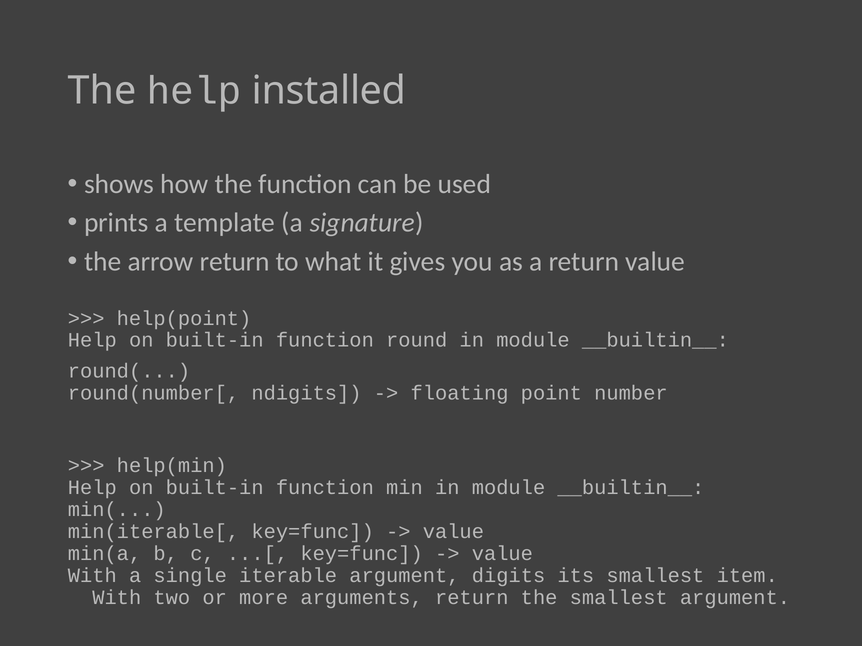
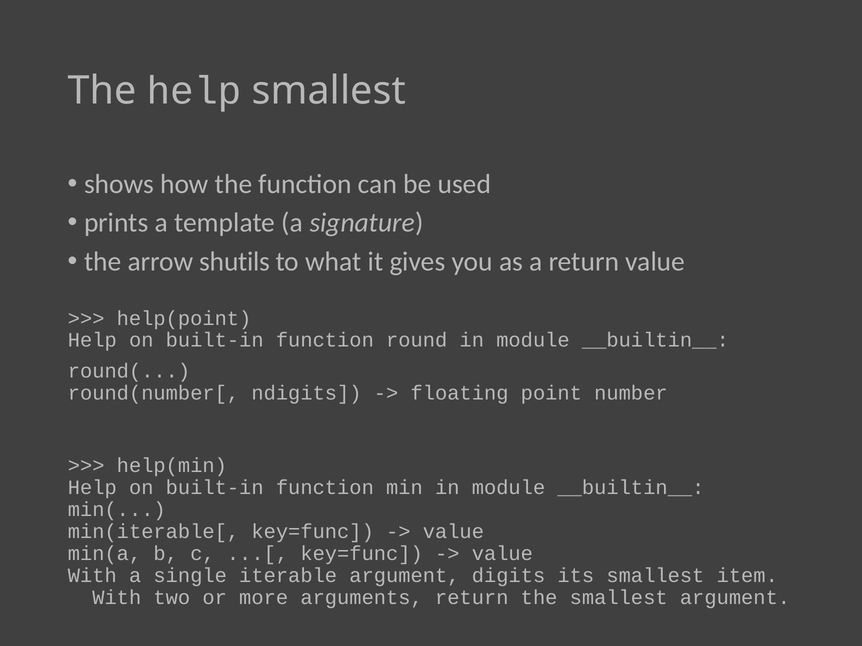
help installed: installed -> smallest (329, 91)
arrow return: return -> shutils (235, 262)
